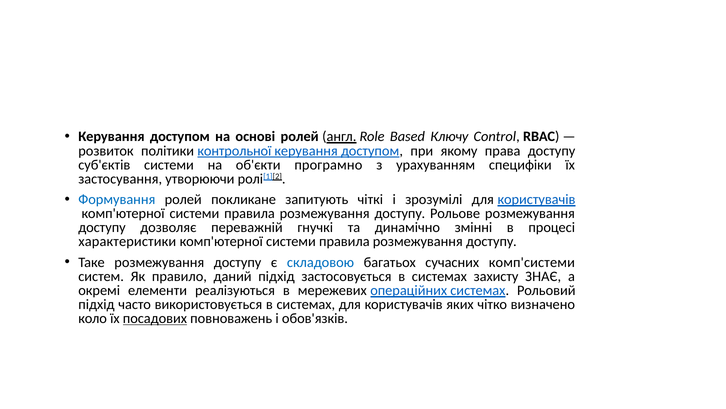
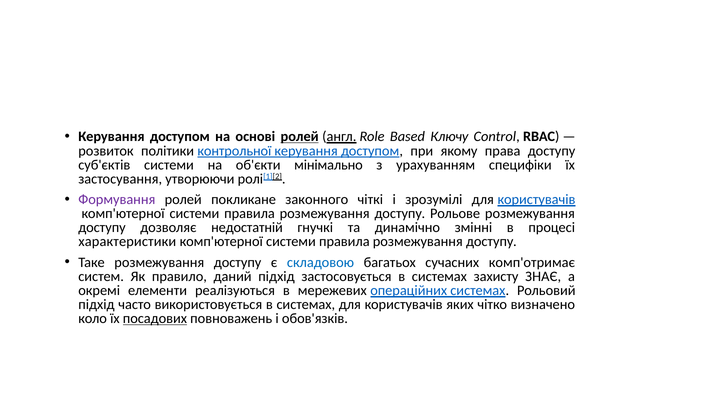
ролей underline: none -> present (300, 136)
програмно: програмно -> мінімально (328, 165)
Формування colour: blue -> purple (117, 199)
запитують: запитують -> законного (317, 199)
переважній: переважній -> недостатній (247, 227)
комп'системи: комп'системи -> комп'отримає (532, 262)
